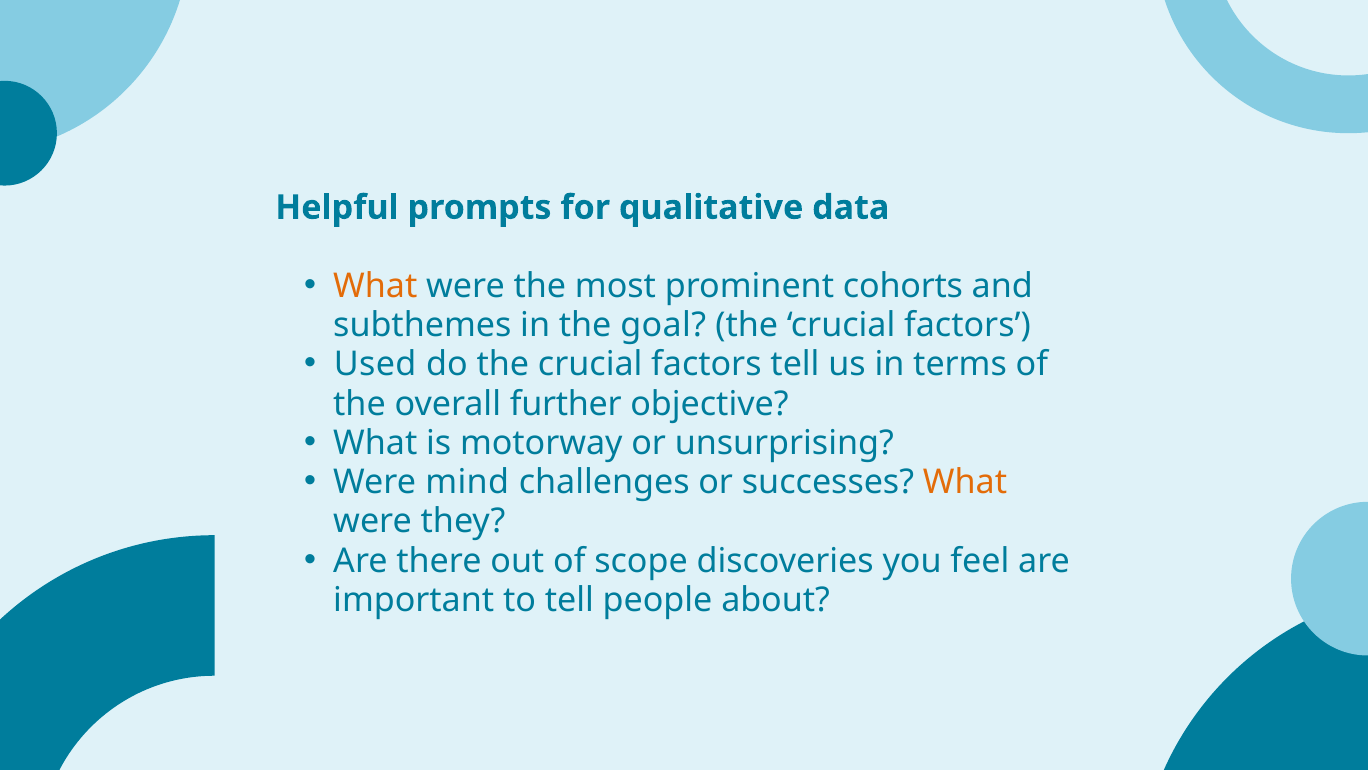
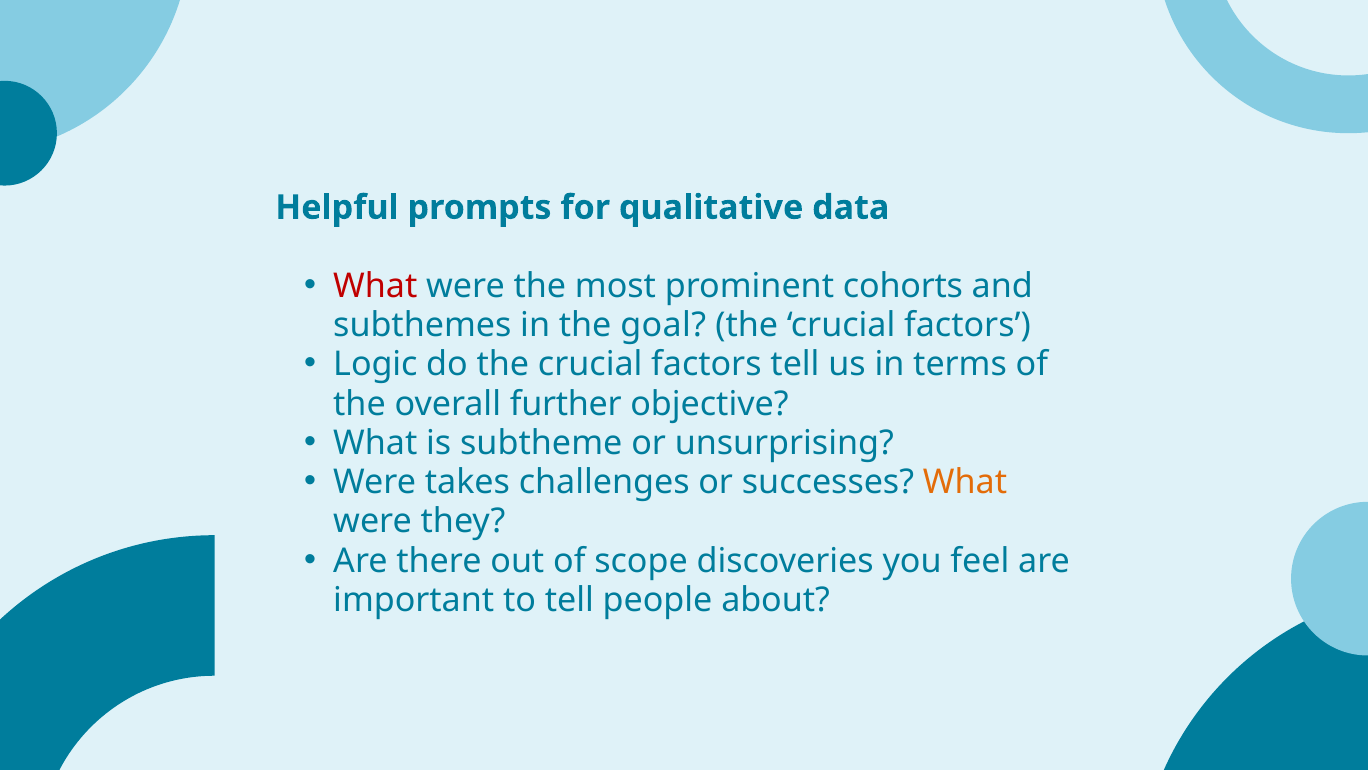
What colour: orange -> red (375, 286)
Used: Used -> Logic (375, 364)
motorway: motorway -> subtheme (541, 443)
mind: mind -> takes (467, 482)
